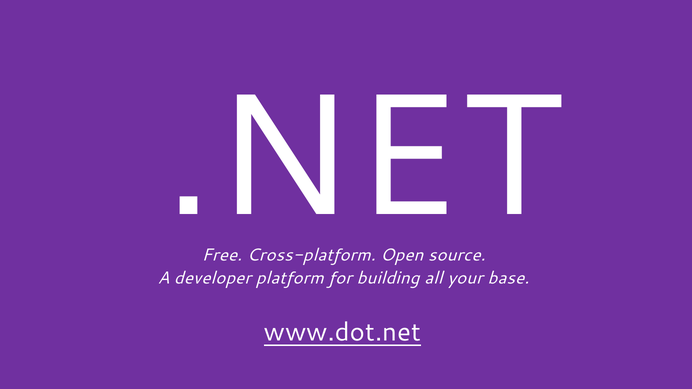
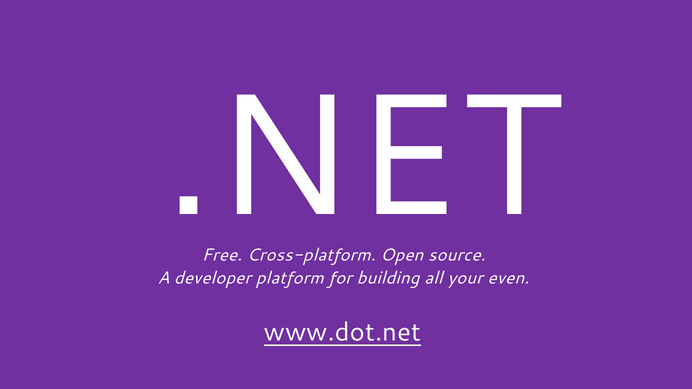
base: base -> even (508, 278)
